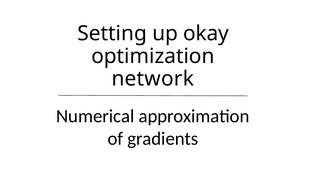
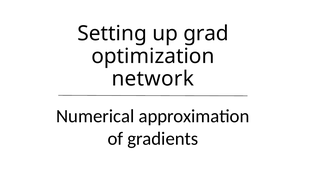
okay: okay -> grad (206, 34)
